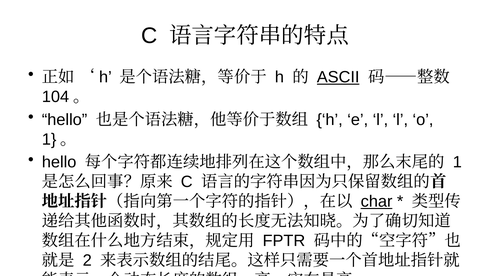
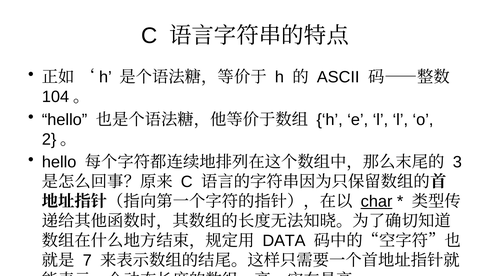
ASCII underline: present -> none (338, 77)
1: 1 -> 2 (49, 139)
1: 1 -> 3 (457, 162)
FPTR: FPTR -> DATA (284, 240)
2: 2 -> 7 (87, 260)
